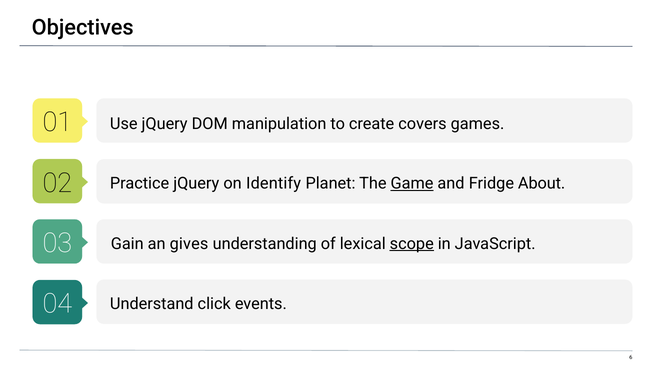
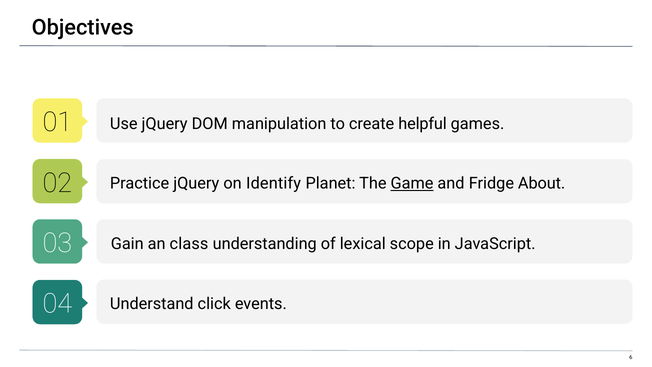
covers: covers -> helpful (423, 124)
gives: gives -> class (189, 244)
scope underline: present -> none (412, 244)
